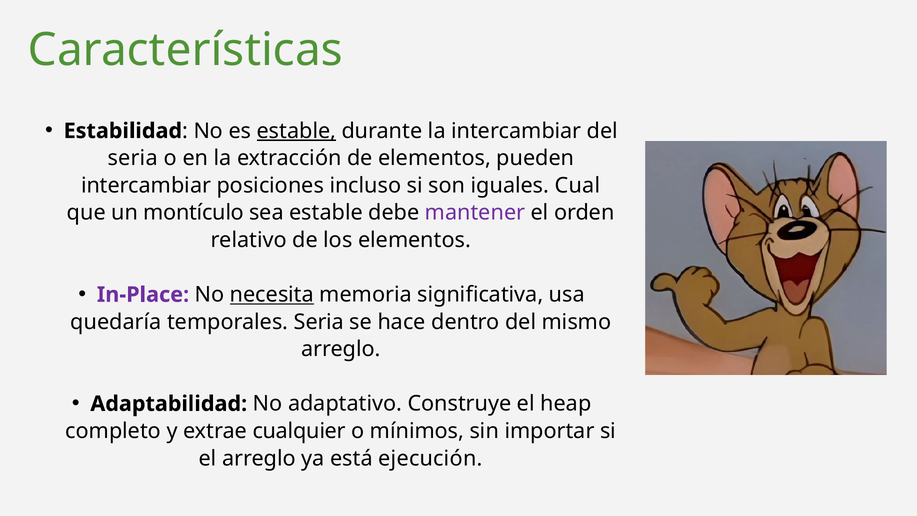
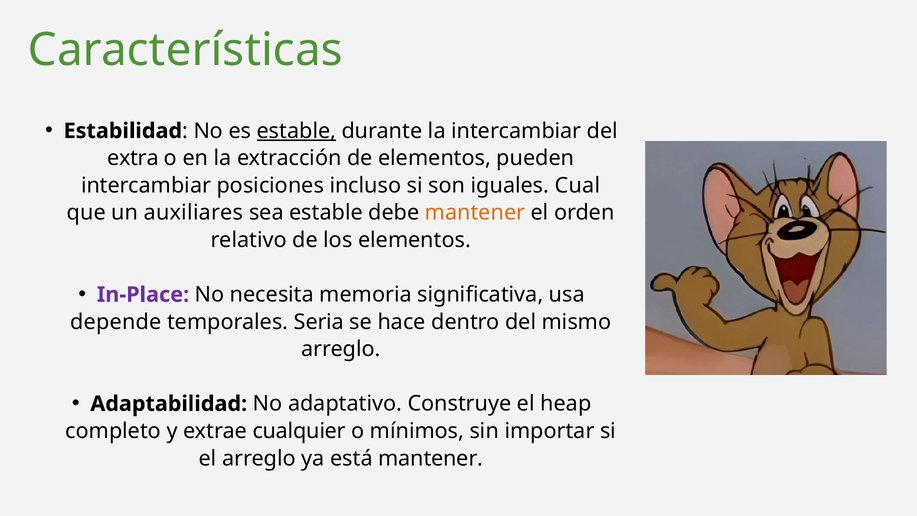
seria: seria -> extra (133, 158)
montículo: montículo -> auxiliares (193, 213)
mantener colour: purple -> orange (475, 213)
necesita underline: present -> none (272, 295)
quedaría: quedaría -> depende (116, 322)
está ejecución: ejecución -> mantener (431, 458)
